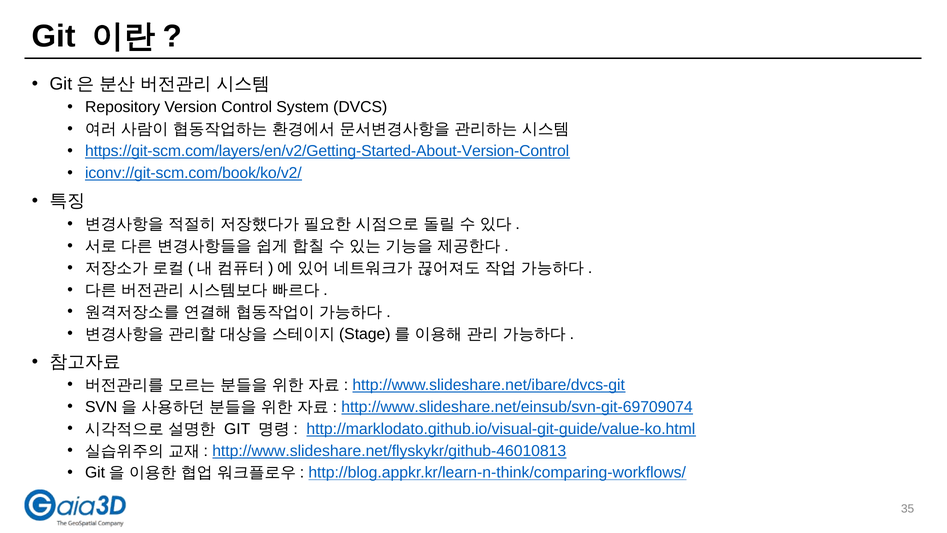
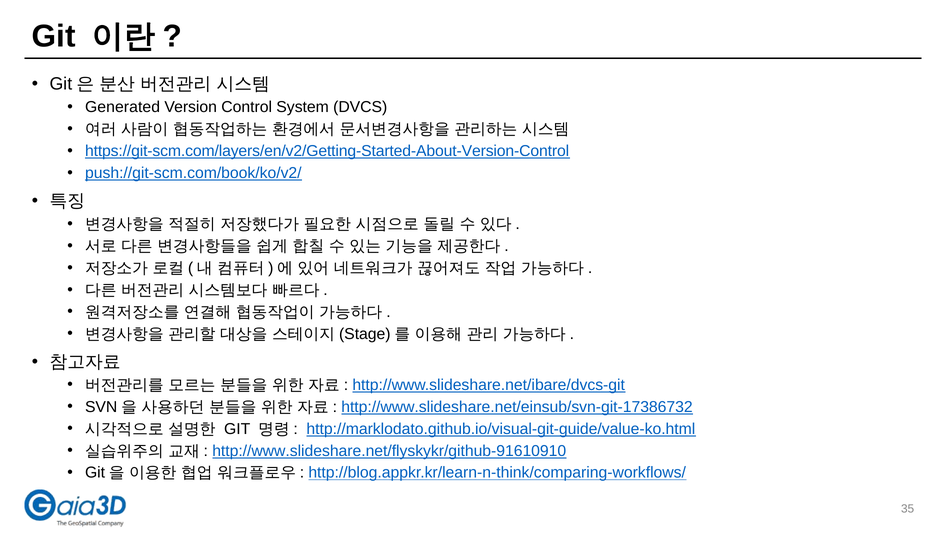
Repository: Repository -> Generated (123, 107)
iconv://git-scm.com/book/ko/v2/: iconv://git-scm.com/book/ko/v2/ -> push://git-scm.com/book/ko/v2/ (193, 173)
http://www.slideshare.net/einsub/svn-git-69709074: http://www.slideshare.net/einsub/svn-git-69709074 -> http://www.slideshare.net/einsub/svn-git-17386732 (517, 407)
http://www.slideshare.net/flyskykr/github-46010813: http://www.slideshare.net/flyskykr/github-46010813 -> http://www.slideshare.net/flyskykr/github-91610910 (389, 451)
